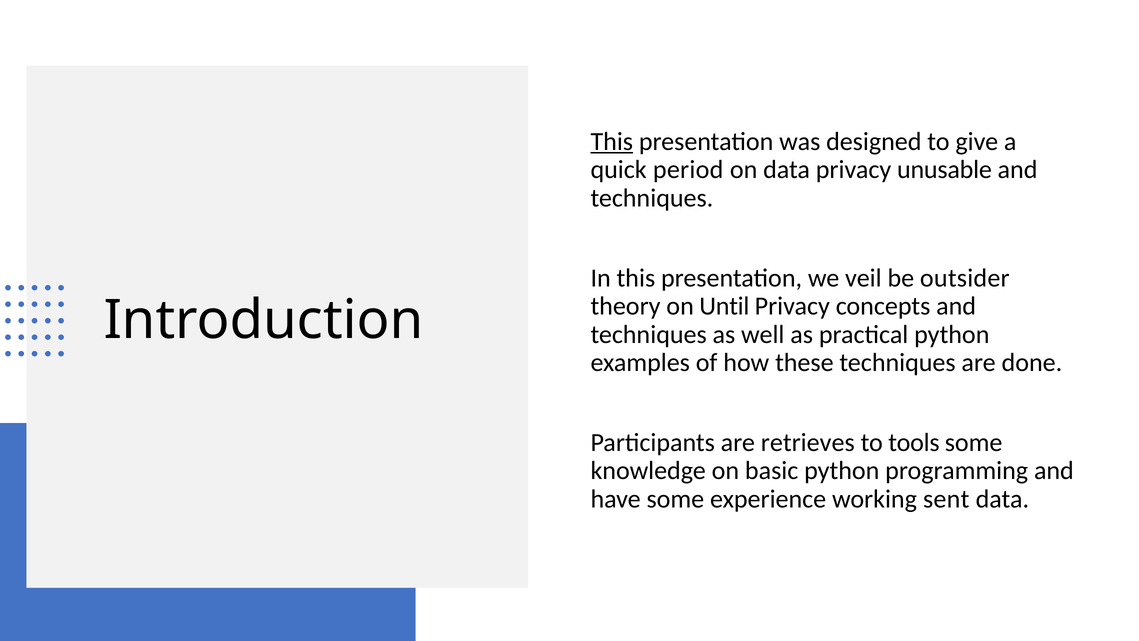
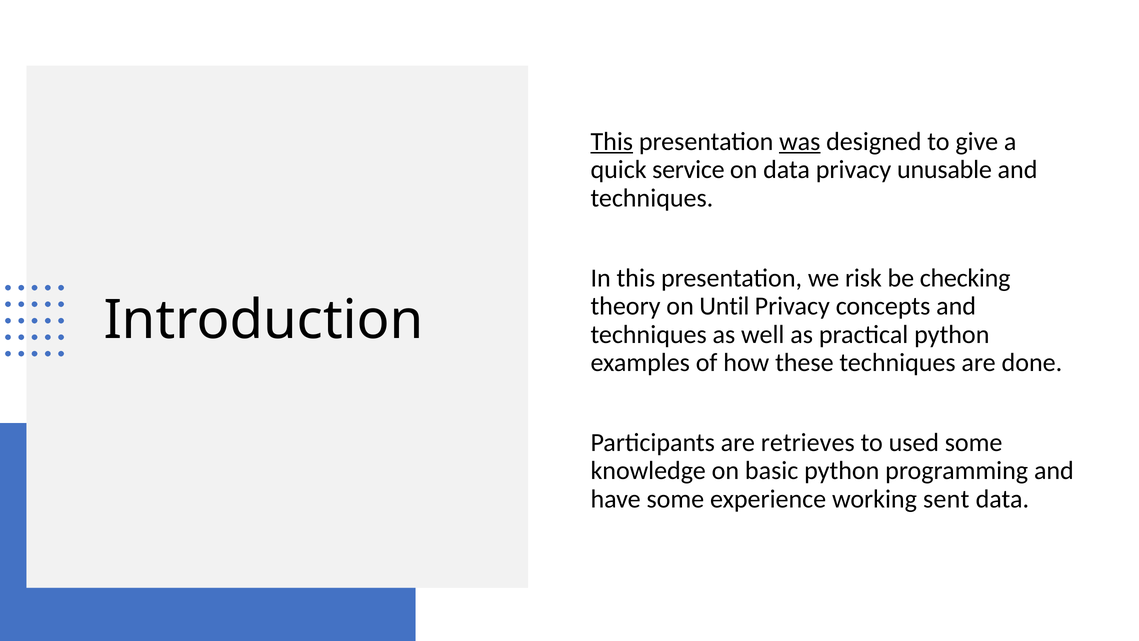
was underline: none -> present (800, 142)
period: period -> service (688, 170)
veil: veil -> risk (863, 278)
outsider: outsider -> checking (965, 278)
tools: tools -> used (914, 442)
